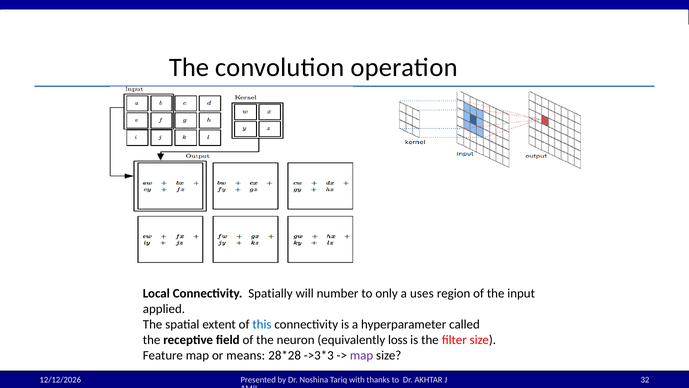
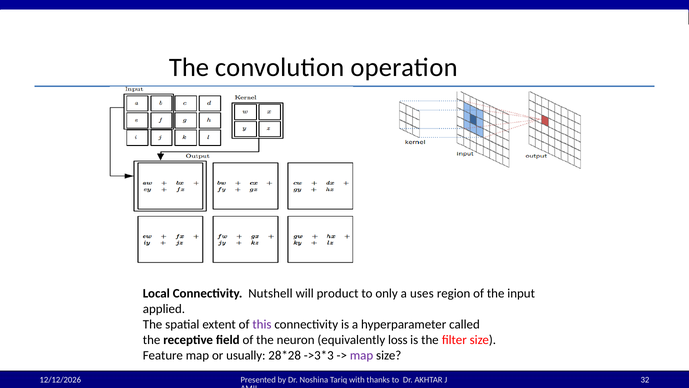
Spatially: Spatially -> Nutshell (270, 293)
number: number -> product (338, 293)
this colour: blue -> purple (262, 324)
means: means -> usually (246, 355)
